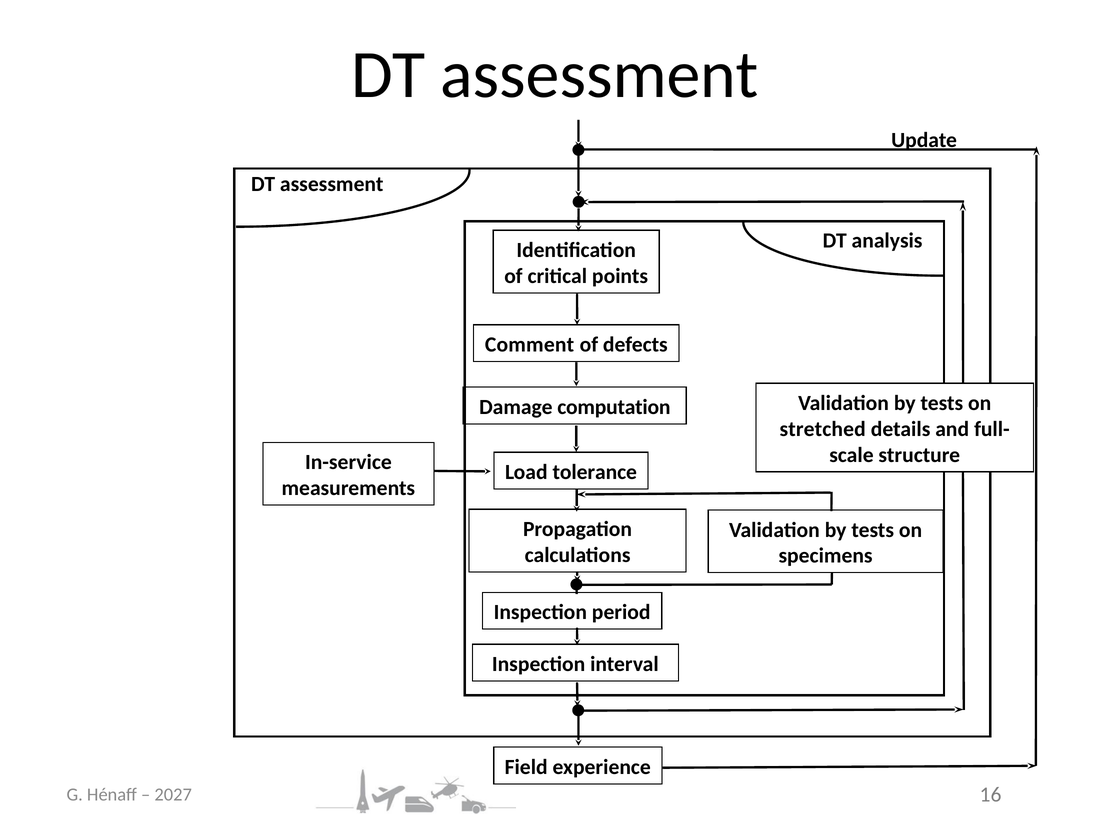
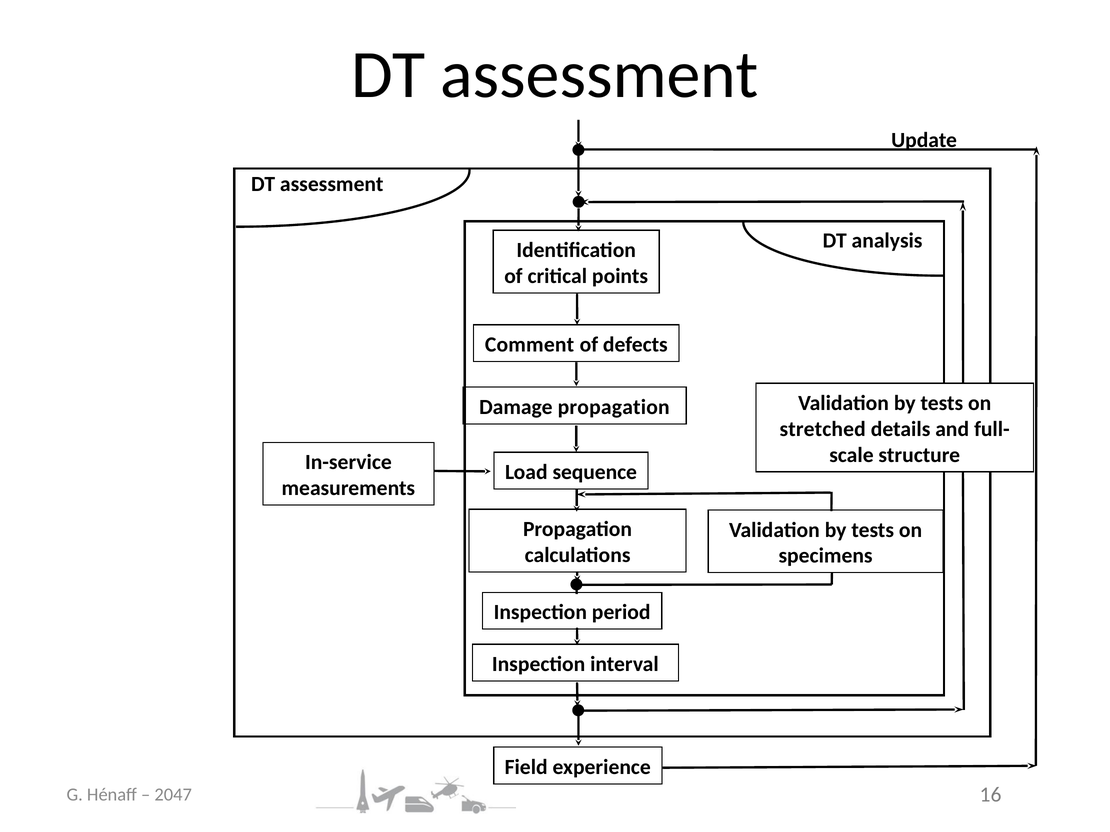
Damage computation: computation -> propagation (614, 407)
tolerance: tolerance -> sequence (595, 472)
2027: 2027 -> 2047 (173, 795)
